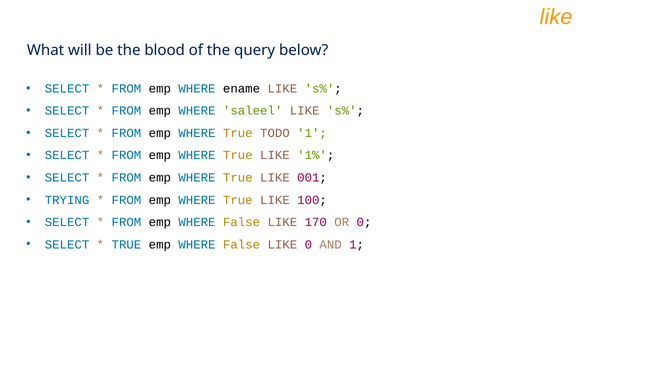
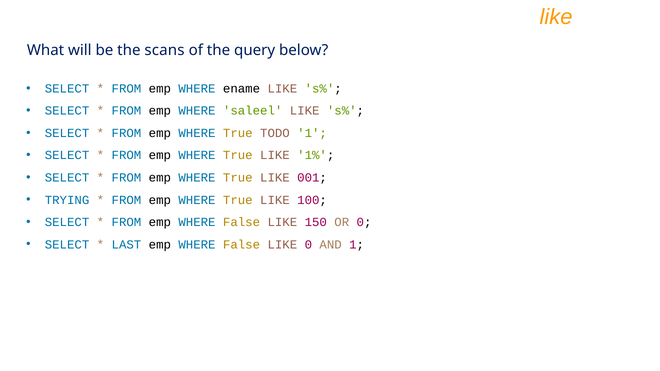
blood: blood -> scans (165, 50)
170: 170 -> 150 (316, 222)
TRUE: TRUE -> LAST (126, 245)
